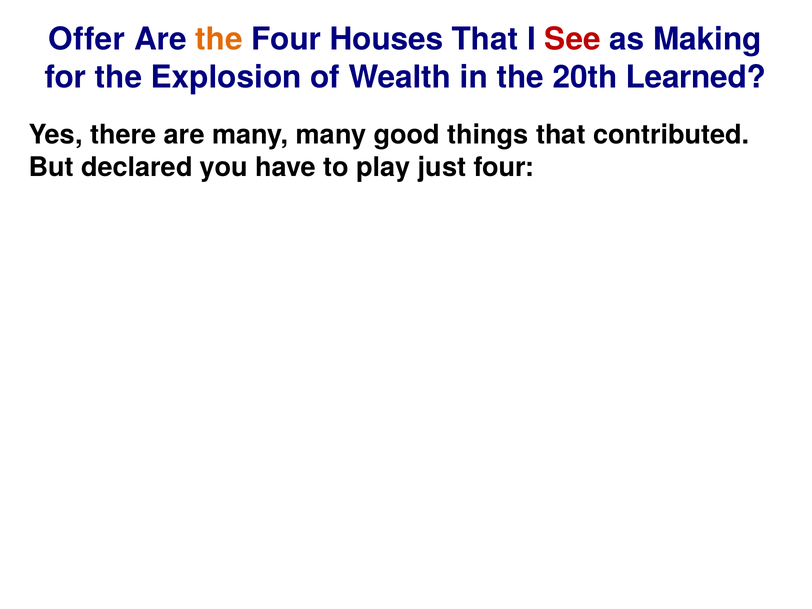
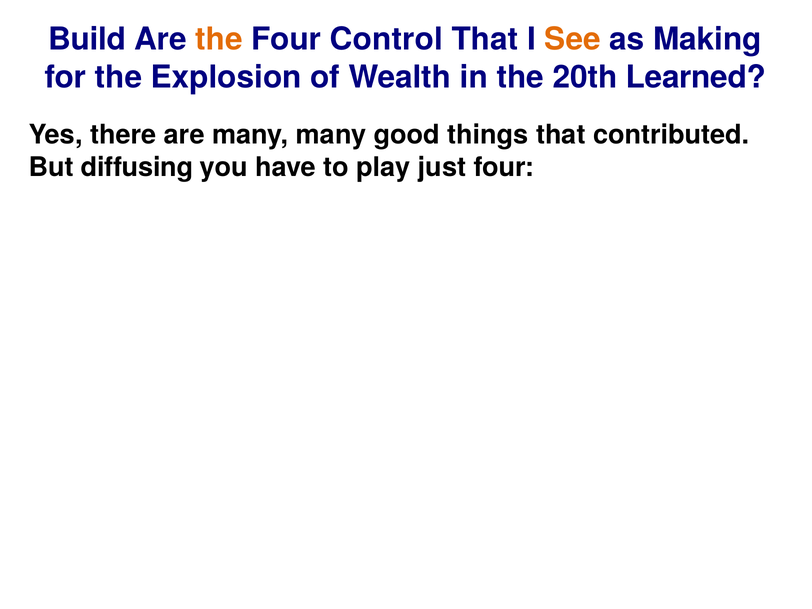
Offer: Offer -> Build (87, 39)
Houses: Houses -> Control (386, 39)
See colour: red -> orange (573, 39)
declared: declared -> diffusing (137, 167)
